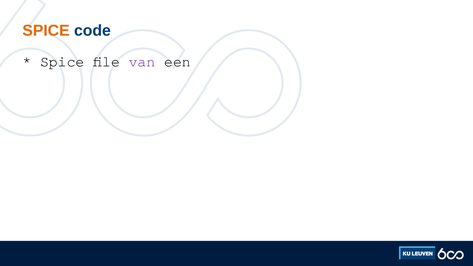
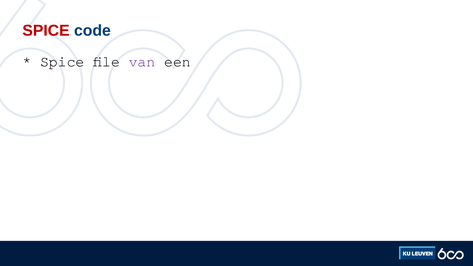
SPICE colour: orange -> red (46, 31)
